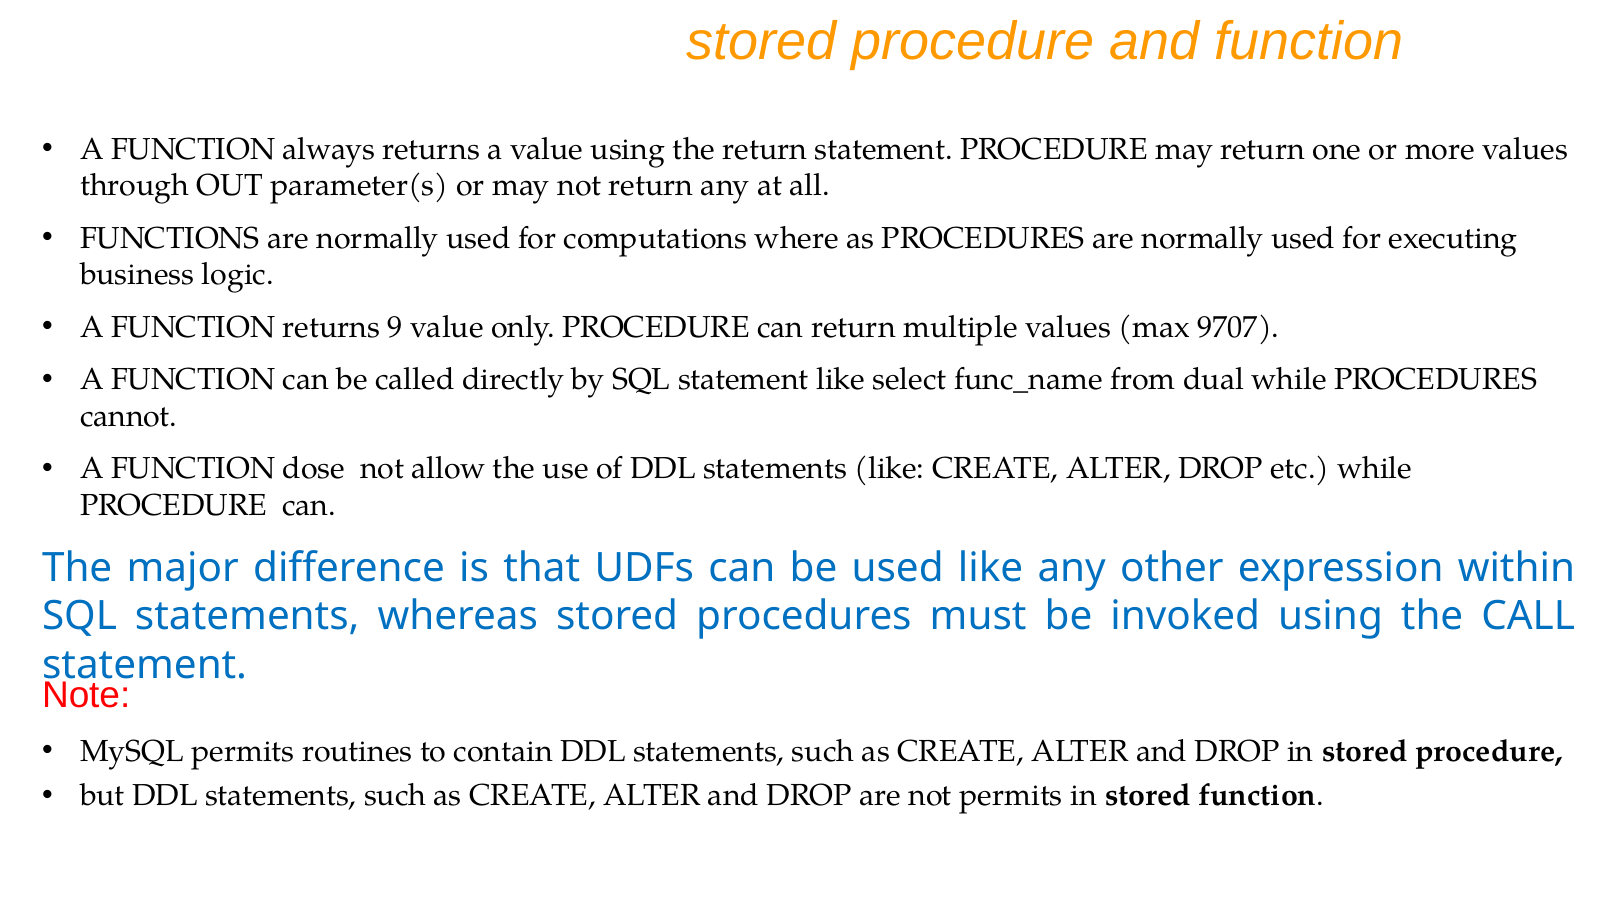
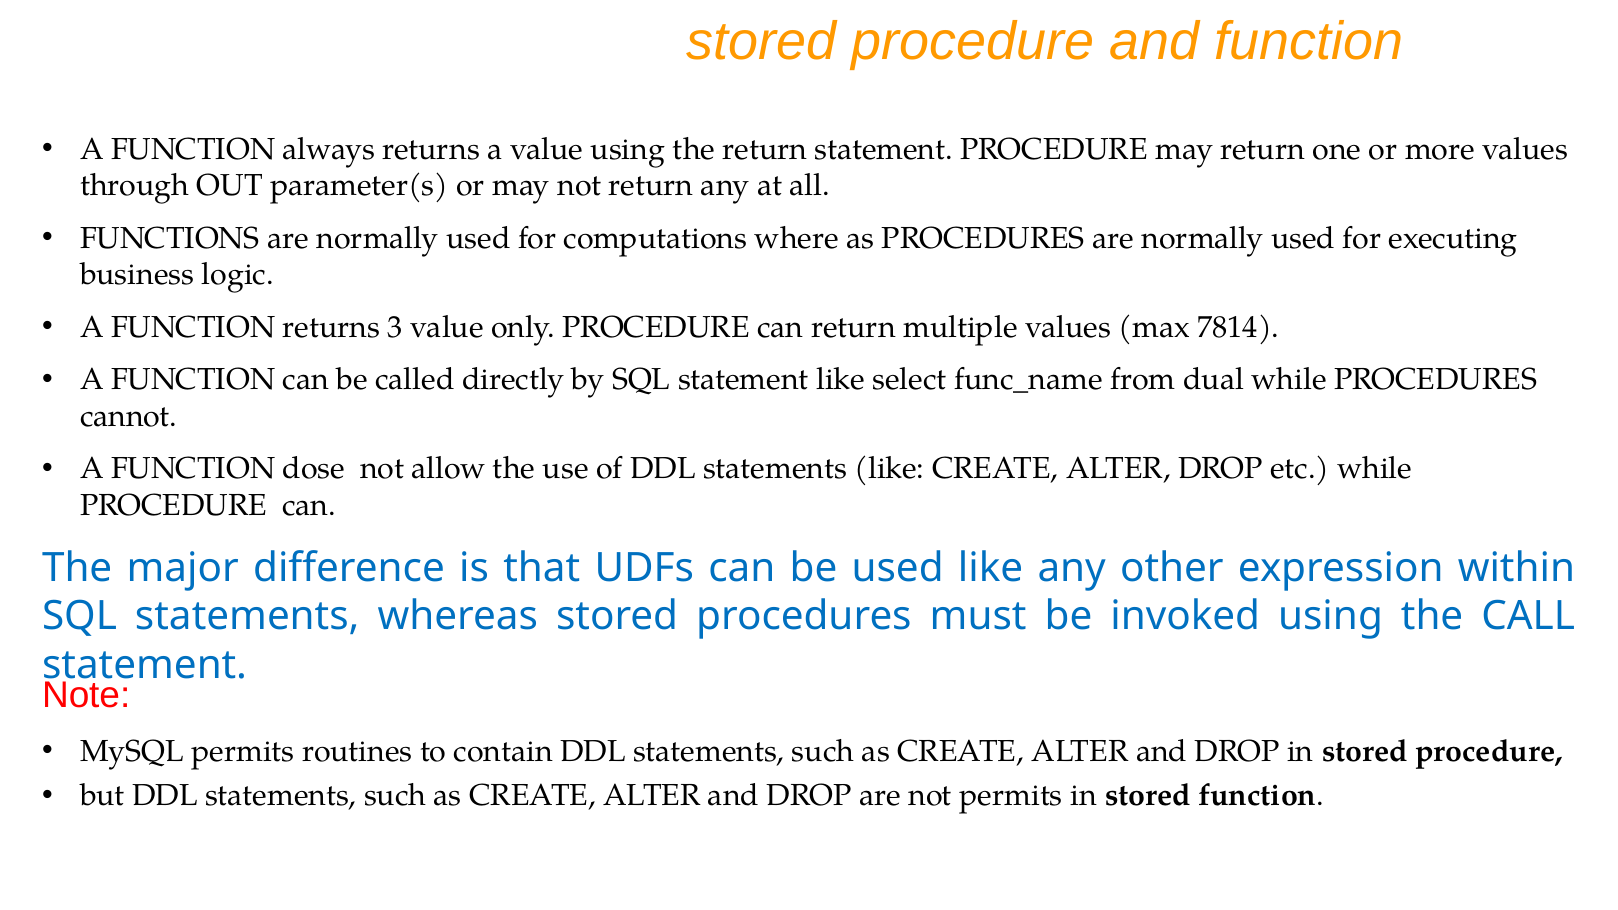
9: 9 -> 3 (395, 327)
9707: 9707 -> 7814 (1238, 327)
